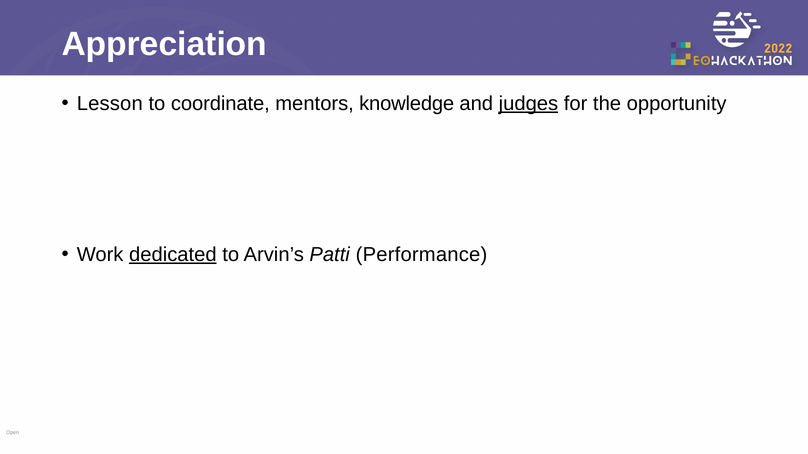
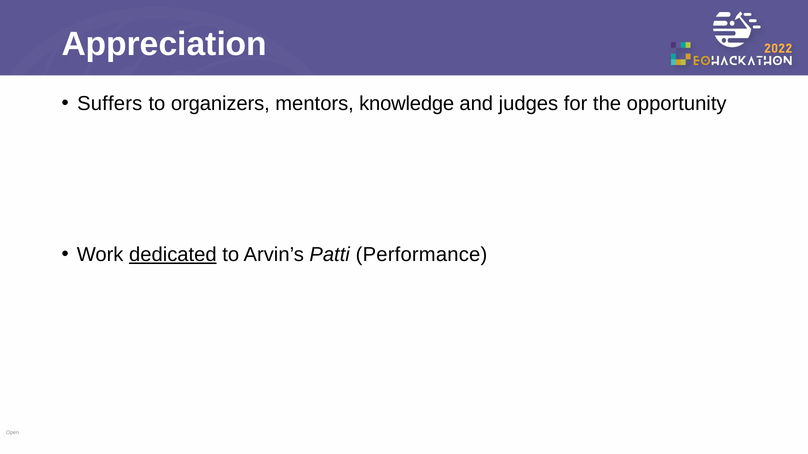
Lesson: Lesson -> Suffers (110, 104)
coordinate: coordinate -> organizers (220, 104)
judges underline: present -> none (528, 104)
